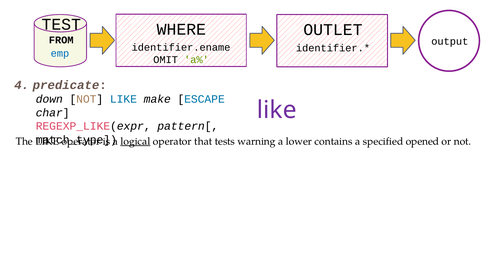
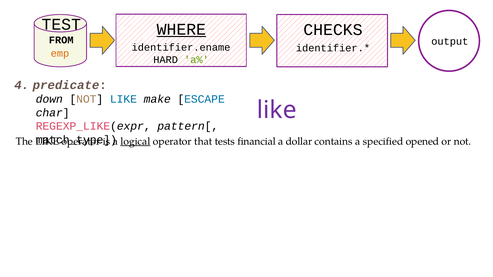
WHERE underline: none -> present (181, 30)
OUTLET: OUTLET -> CHECKS (333, 30)
emp colour: blue -> orange (60, 54)
OMIT: OMIT -> HARD (166, 60)
warning: warning -> financial (257, 142)
lower: lower -> dollar (299, 142)
